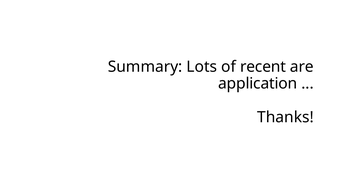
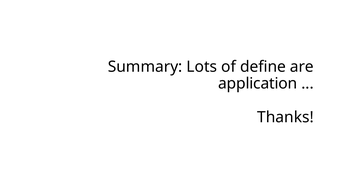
recent: recent -> define (263, 67)
